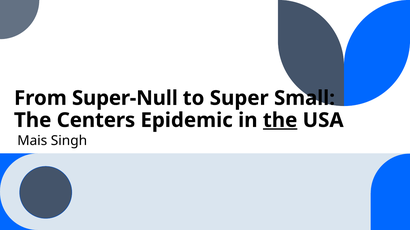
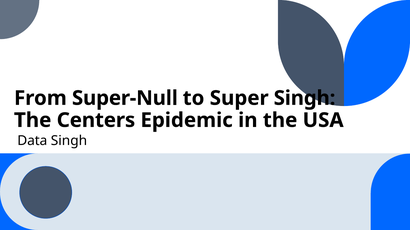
Super Small: Small -> Singh (305, 98)
the underline: present -> none (280, 121)
Mais: Mais -> Data (32, 141)
